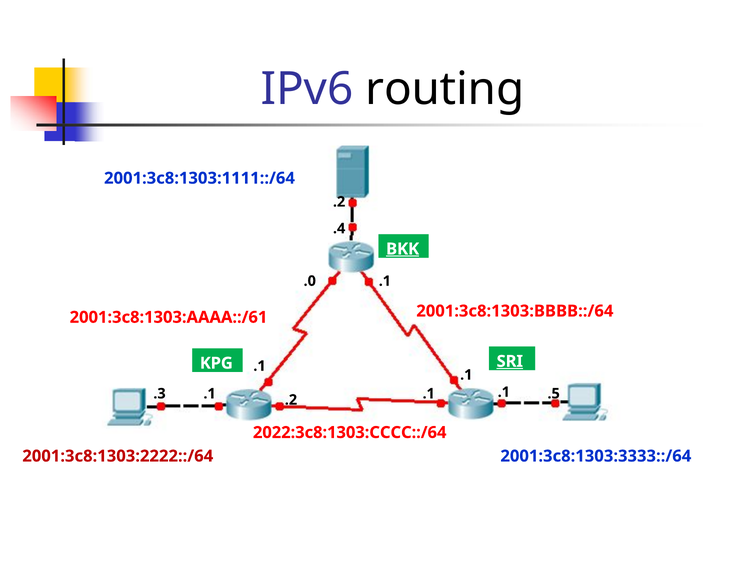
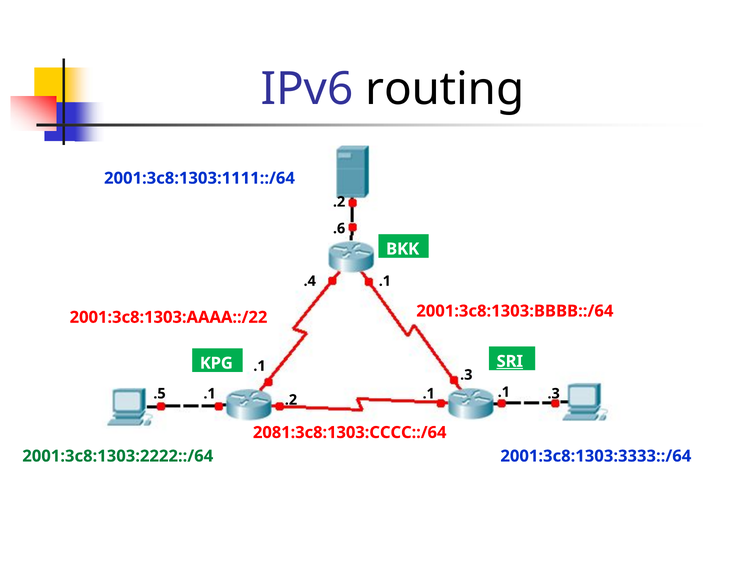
.4: .4 -> .6 (339, 229)
BKK underline: present -> none (403, 249)
.0: .0 -> .4 (310, 281)
2001:3c8:1303:AAAA::/61: 2001:3c8:1303:AAAA::/61 -> 2001:3c8:1303:AAAA::/22 (169, 317)
.1: .1 -> .3 (466, 375)
.3: .3 -> .5 (160, 394)
.5: .5 -> .3 (554, 394)
2022:3c8:1303:CCCC::/64: 2022:3c8:1303:CCCC::/64 -> 2081:3c8:1303:CCCC::/64 (350, 433)
2001:3c8:1303:2222::/64 colour: red -> green (118, 456)
